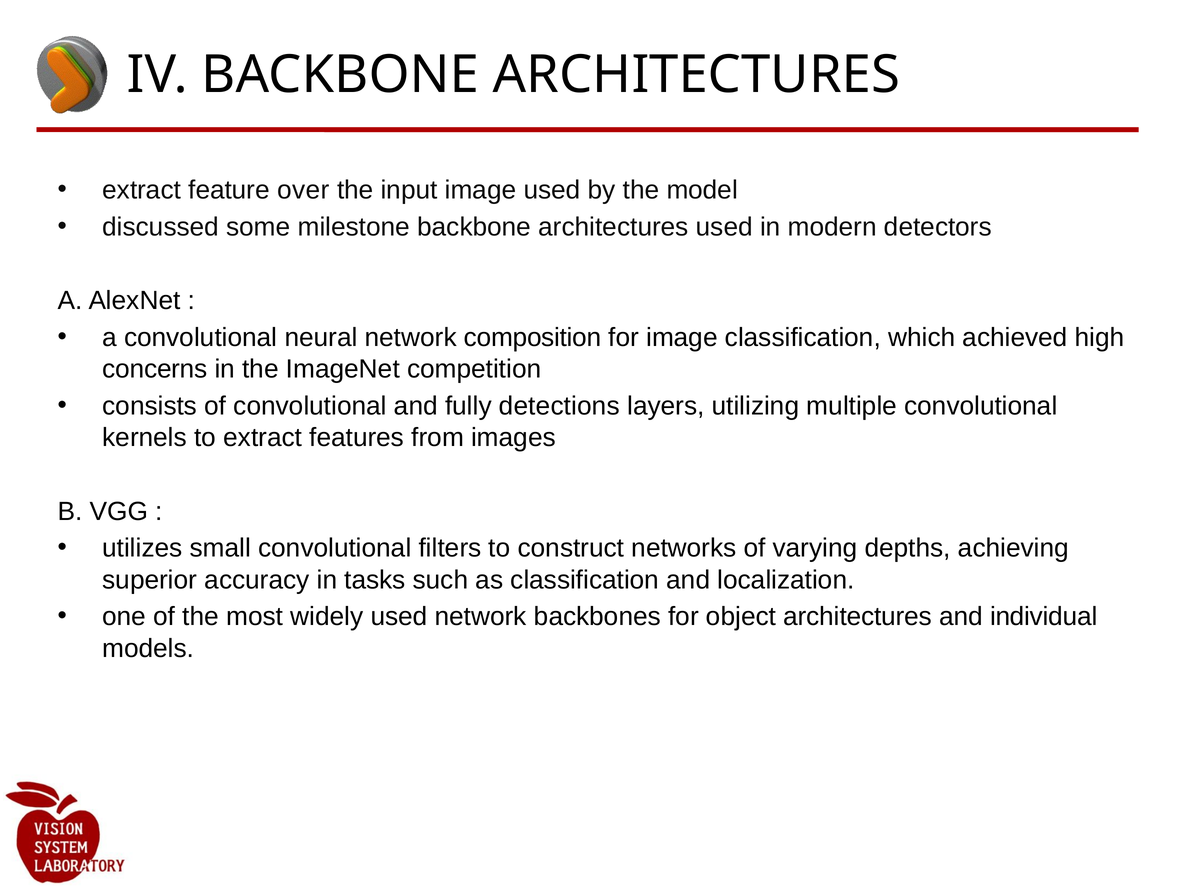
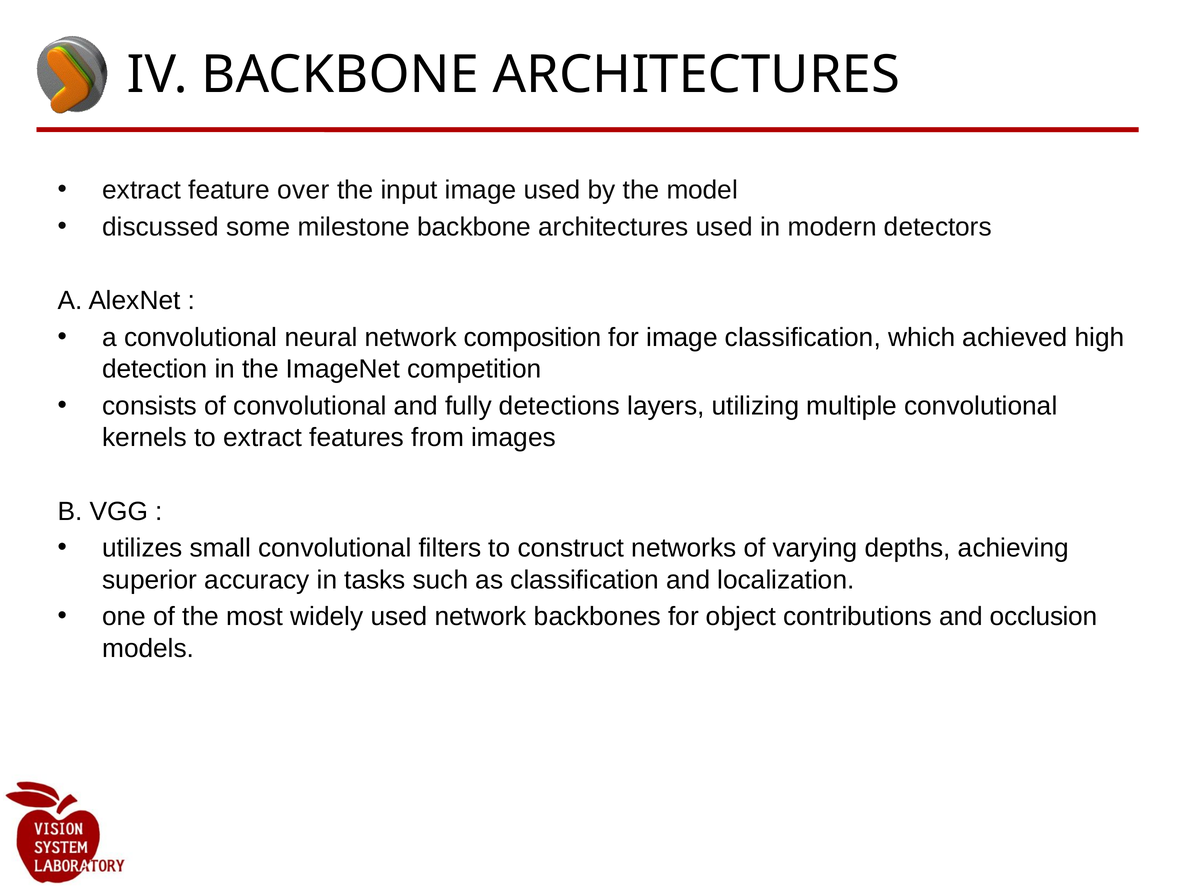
concerns: concerns -> detection (155, 369)
object architectures: architectures -> contributions (858, 617)
individual: individual -> occlusion (1044, 617)
